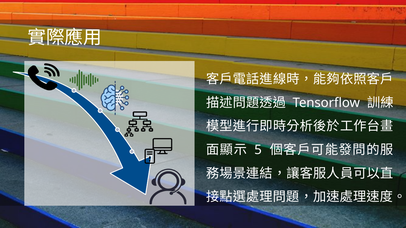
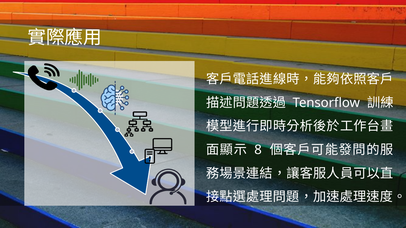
5: 5 -> 8 (258, 150)
